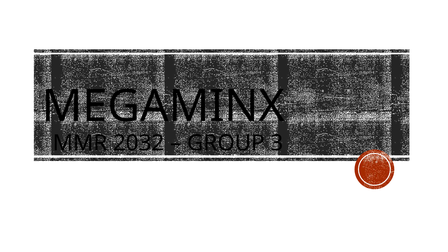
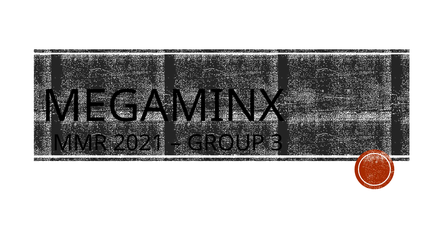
2032: 2032 -> 2021 (139, 143)
